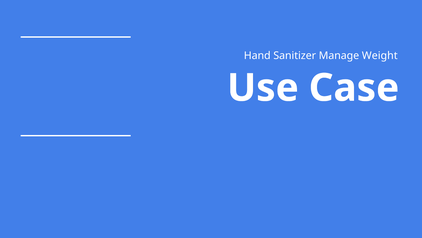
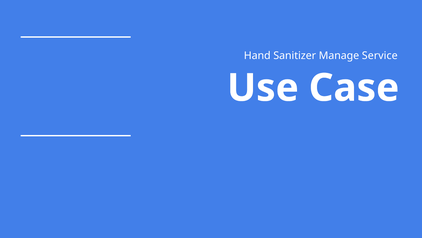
Weight: Weight -> Service (380, 56)
